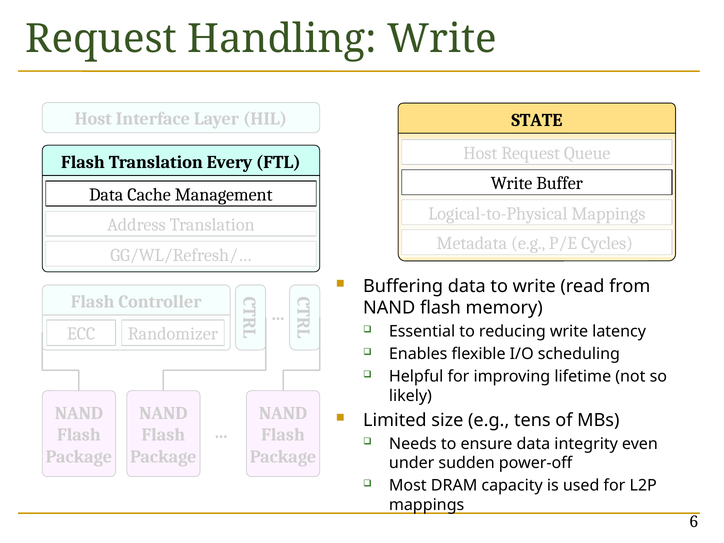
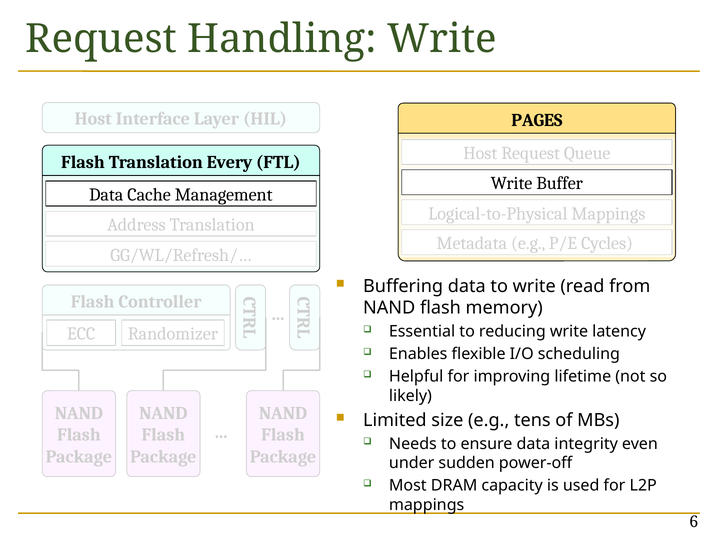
STATE: STATE -> PAGES (537, 120)
